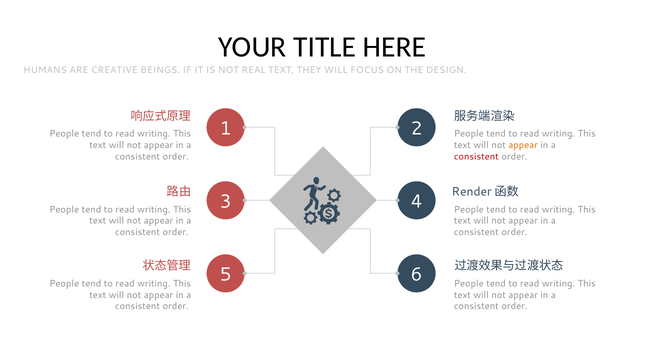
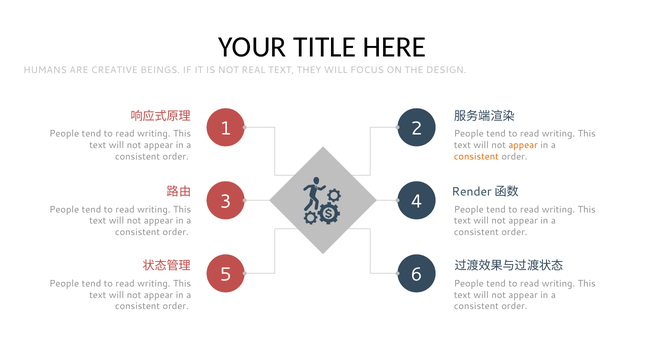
consistent colour: red -> orange (476, 156)
